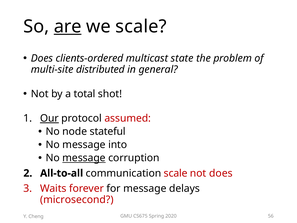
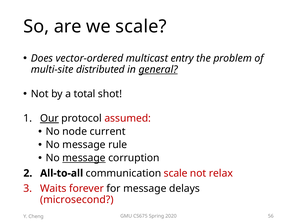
are underline: present -> none (68, 26)
clients-ordered: clients-ordered -> vector-ordered (89, 58)
state: state -> entry (182, 58)
general underline: none -> present (158, 69)
stateful: stateful -> current (108, 131)
into: into -> rule (118, 145)
not does: does -> relax (221, 173)
